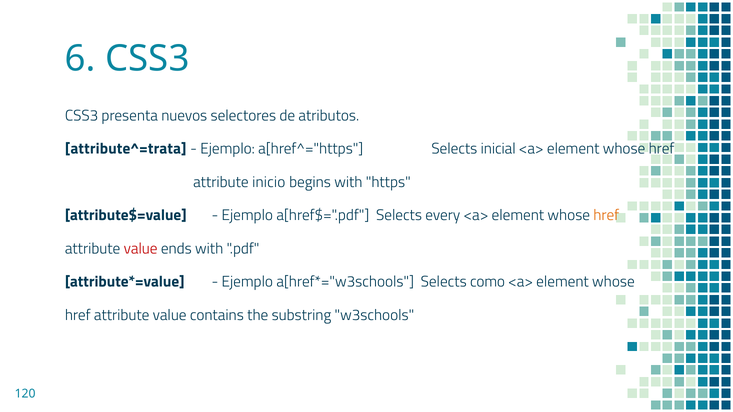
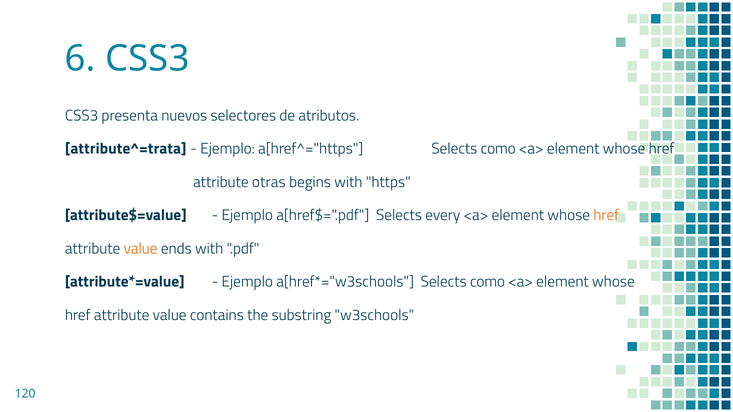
a[href^="https Selects inicial: inicial -> como (498, 149)
inicio: inicio -> otras (269, 182)
value colour: red -> orange (141, 249)
